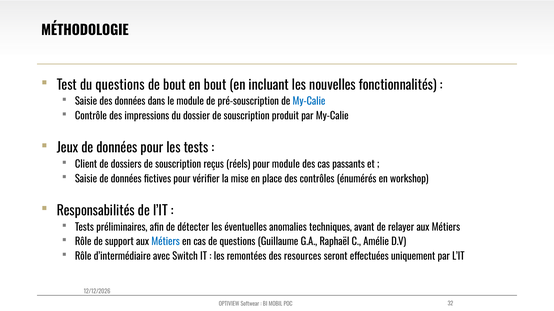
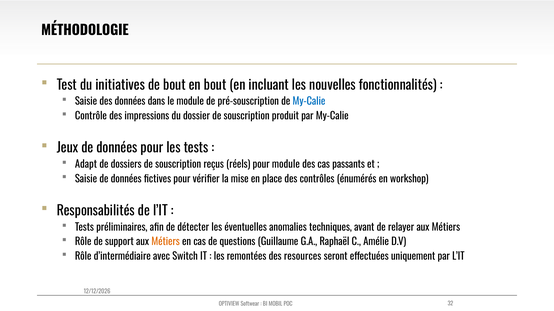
du questions: questions -> initiatives (120, 85)
Client: Client -> Adapt (86, 165)
Métiers colour: blue -> orange (166, 242)
